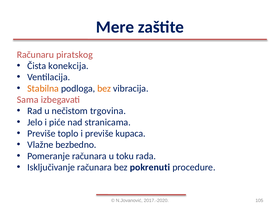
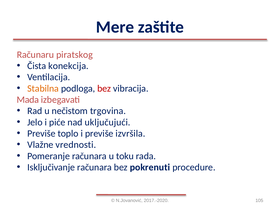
bez colour: orange -> red (104, 88)
Sama: Sama -> Mada (28, 100)
stranicama: stranicama -> uključujući (108, 122)
kupaca: kupaca -> izvršila (130, 134)
bezbedno: bezbedno -> vrednosti (76, 145)
